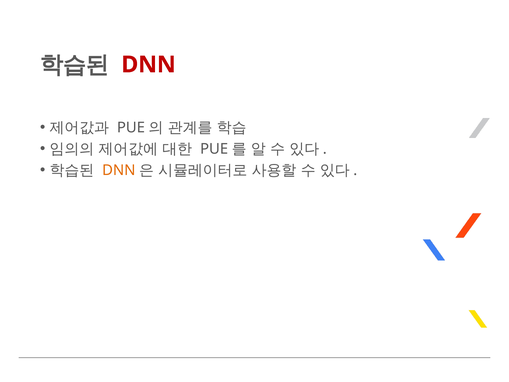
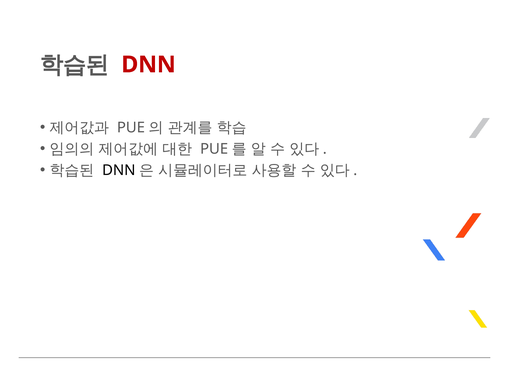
DNN colour: orange -> black (119, 170)
